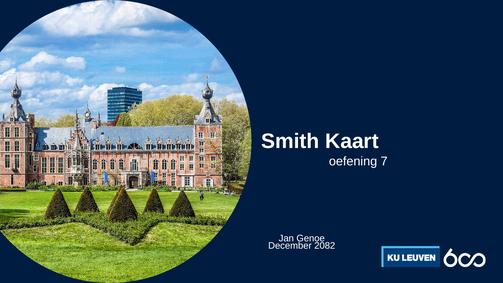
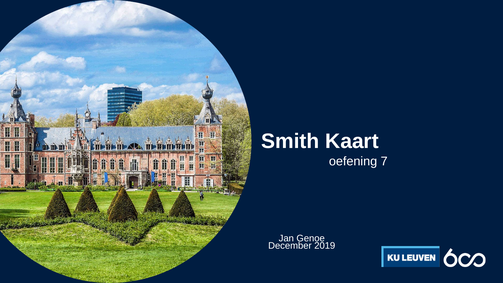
2082: 2082 -> 2019 (325, 246)
